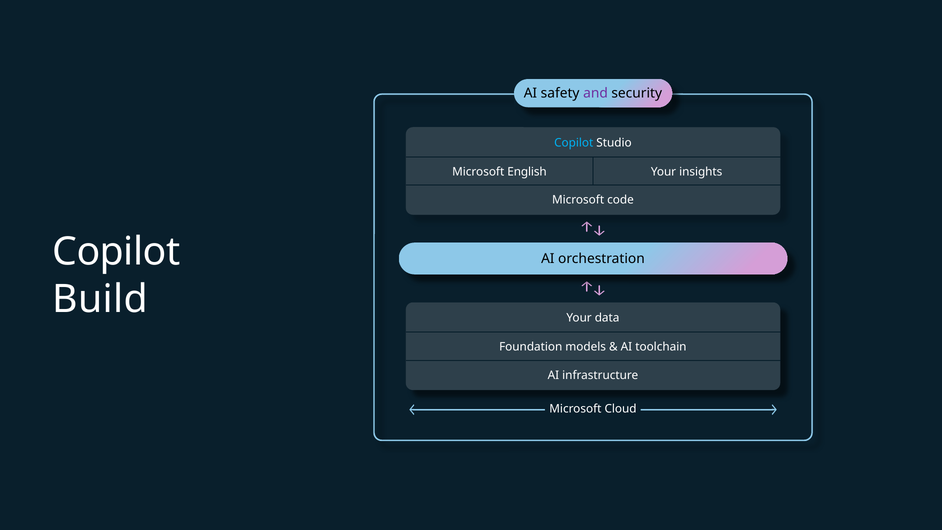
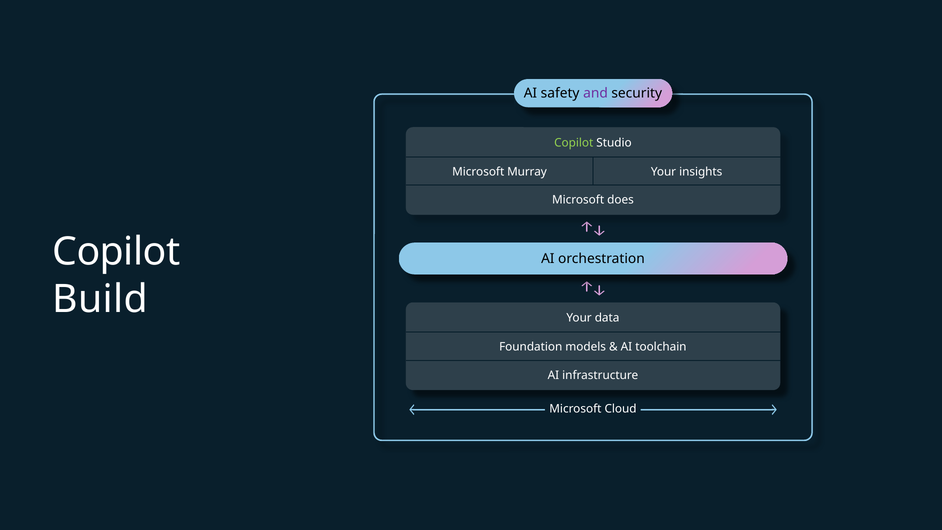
Copilot colour: light blue -> light green (574, 143)
English: English -> Murray (527, 172)
code: code -> does (621, 200)
